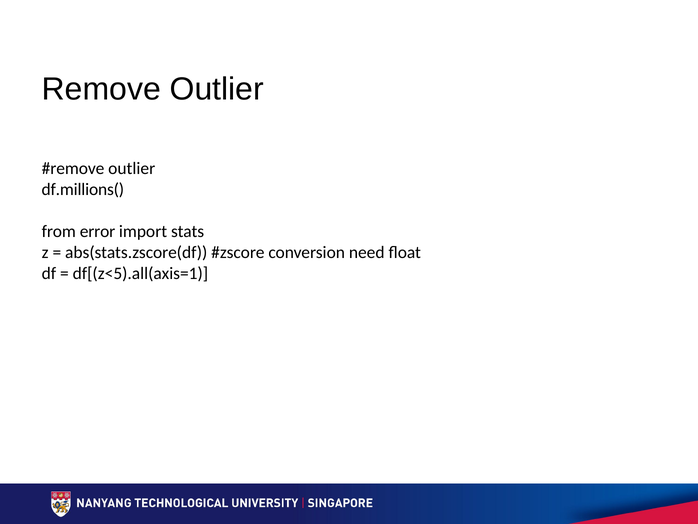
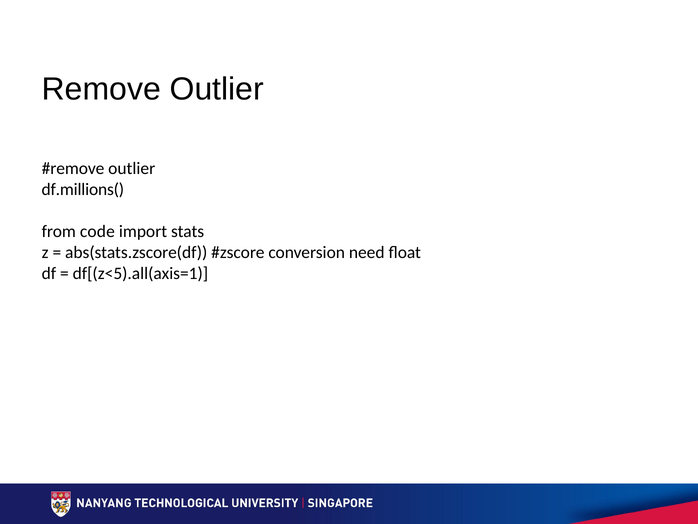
error: error -> code (97, 231)
